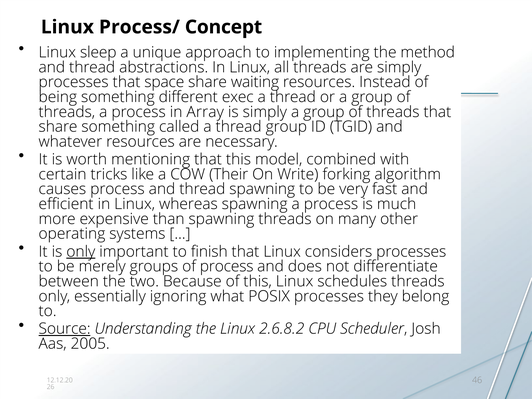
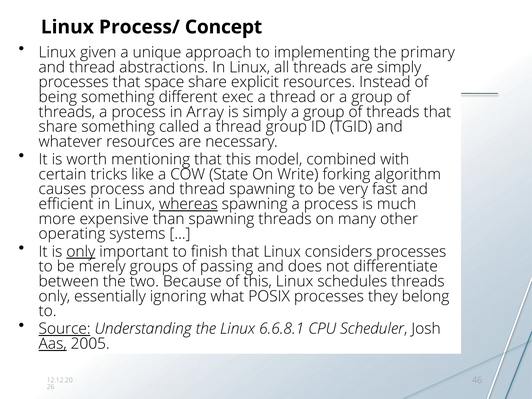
sleep: sleep -> given (98, 52)
method: method -> primary (428, 52)
waiting: waiting -> explicit (255, 82)
Their: Their -> State (229, 174)
whereas underline: none -> present (188, 204)
of process: process -> passing (227, 266)
2.6.8.2: 2.6.8.2 -> 6.6.8.1 (282, 329)
Aas underline: none -> present (53, 344)
